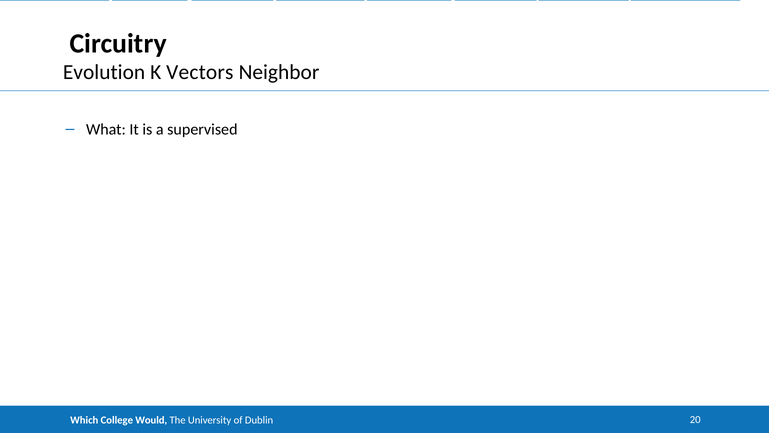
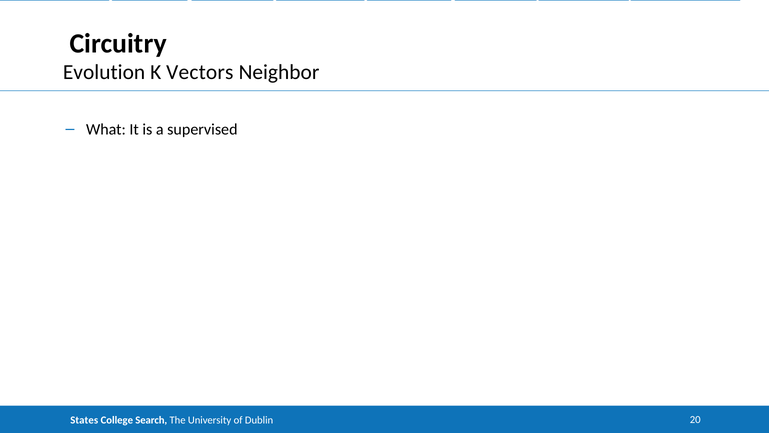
Which: Which -> States (84, 420)
Would: Would -> Search (151, 420)
